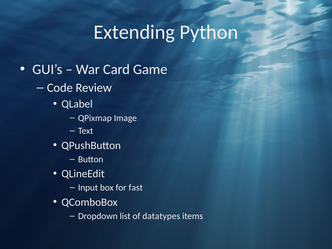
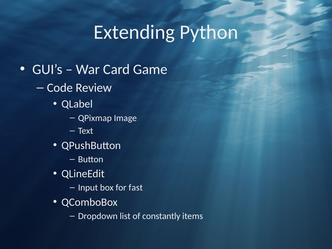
datatypes: datatypes -> constantly (161, 216)
